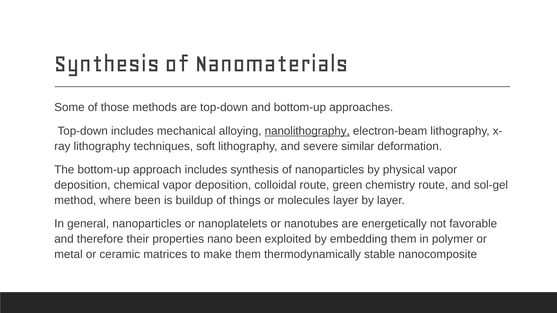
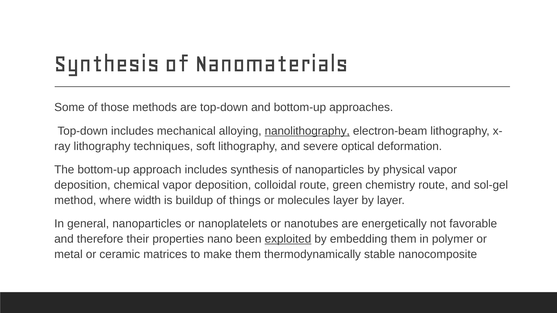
similar: similar -> optical (358, 146)
where been: been -> width (148, 200)
exploited underline: none -> present (288, 239)
